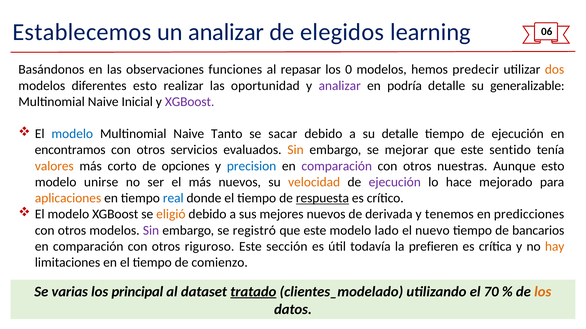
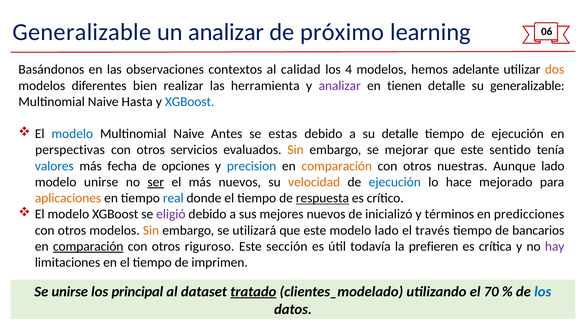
Establecemos: Establecemos -> Generalizable (82, 32)
elegidos: elegidos -> próximo (342, 32)
funciones: funciones -> contextos (235, 70)
repasar: repasar -> calidad (301, 70)
0: 0 -> 4 (349, 70)
predecir: predecir -> adelante (476, 70)
diferentes esto: esto -> bien (145, 86)
oportunidad: oportunidad -> herramienta (265, 86)
podría: podría -> tienen (404, 86)
Inicial: Inicial -> Hasta (137, 102)
XGBoost colour: purple -> blue (190, 102)
Tanto: Tanto -> Antes (227, 134)
sacar: sacar -> estas (283, 134)
encontramos: encontramos -> perspectivas (70, 150)
valores colour: orange -> blue (54, 166)
corto: corto -> fecha (122, 166)
comparación colour: purple -> orange (337, 166)
Aunque esto: esto -> lado (553, 166)
ser underline: none -> present (156, 182)
ejecución colour: purple -> blue (395, 182)
eligió colour: orange -> purple (171, 215)
derivada: derivada -> inicializó (389, 215)
tenemos: tenemos -> términos (449, 215)
Sin colour: purple -> orange (151, 231)
registró: registró -> utilizará (254, 231)
nuevo: nuevo -> través (432, 231)
comparación underline: none -> present (88, 247)
hay colour: orange -> purple (555, 247)
comienzo: comienzo -> imprimen (220, 263)
Se varias: varias -> unirse (70, 292)
los colour: orange -> blue (543, 292)
